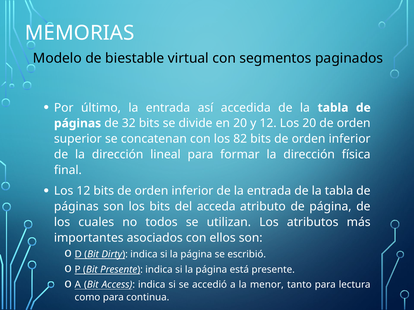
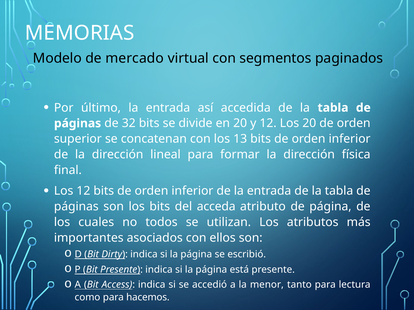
biestable: biestable -> mercado (135, 58)
82: 82 -> 13 (240, 139)
continua: continua -> hacemos (148, 298)
